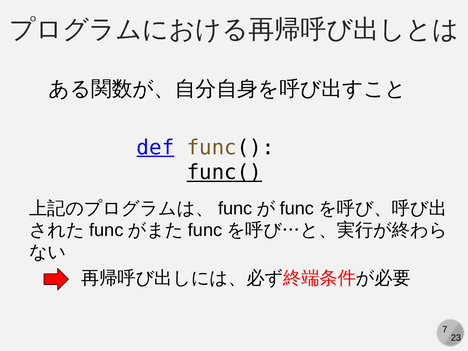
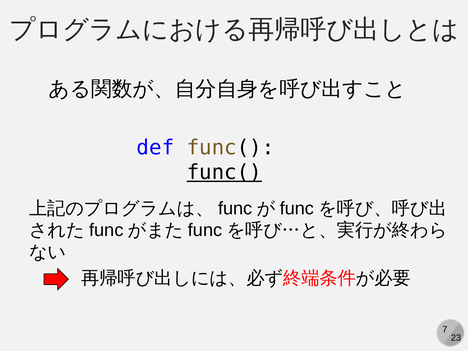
def underline: present -> none (155, 147)
